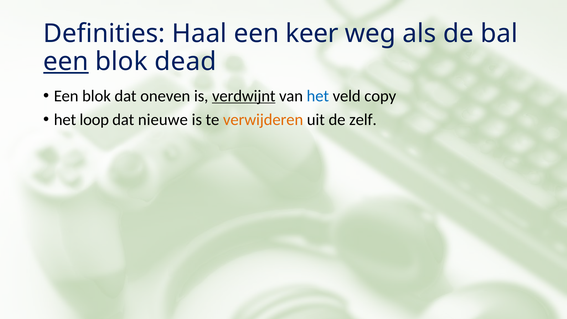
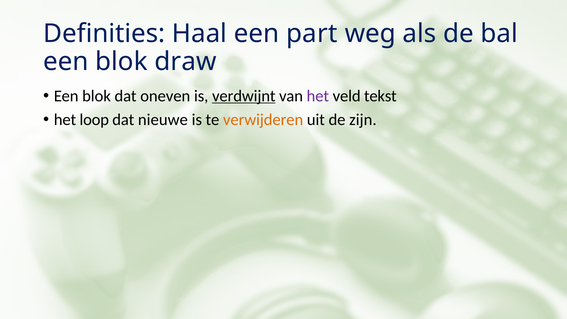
keer: keer -> part (312, 34)
een underline: present -> none (66, 62)
dead: dead -> draw (186, 62)
het colour: blue -> purple (318, 96)
copy: copy -> tekst (380, 96)
zelf: zelf -> zijn (363, 120)
